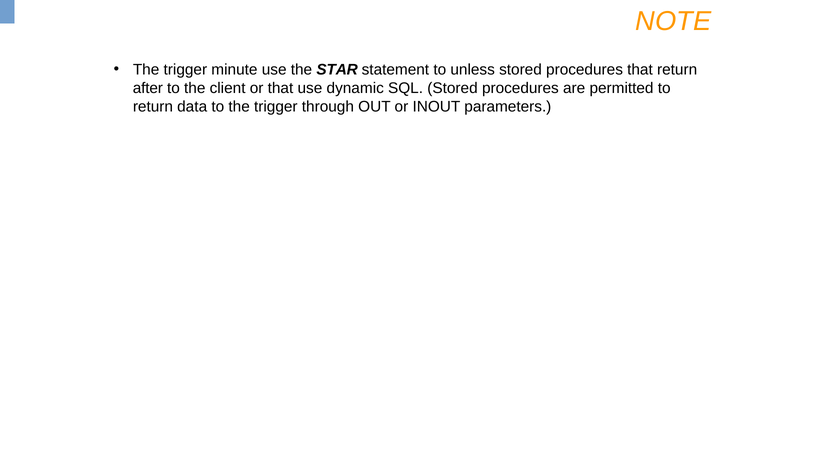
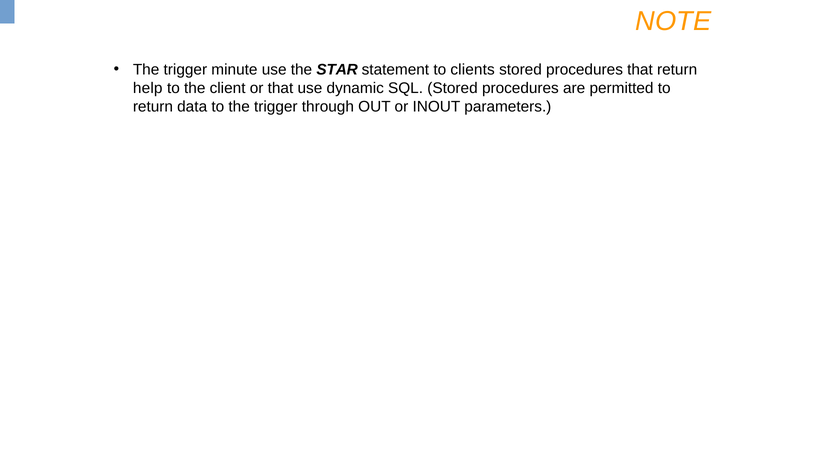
unless: unless -> clients (473, 70)
after: after -> help (148, 88)
